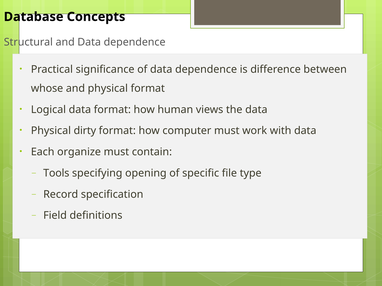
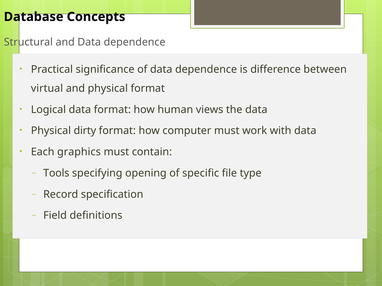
whose: whose -> virtual (47, 89)
organize: organize -> graphics (79, 152)
